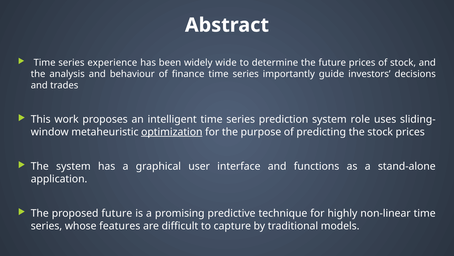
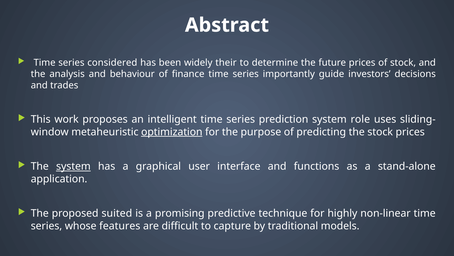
experience: experience -> considered (112, 63)
wide: wide -> their (226, 63)
system underline: none -> present (73, 166)
proposed future: future -> suited (117, 213)
